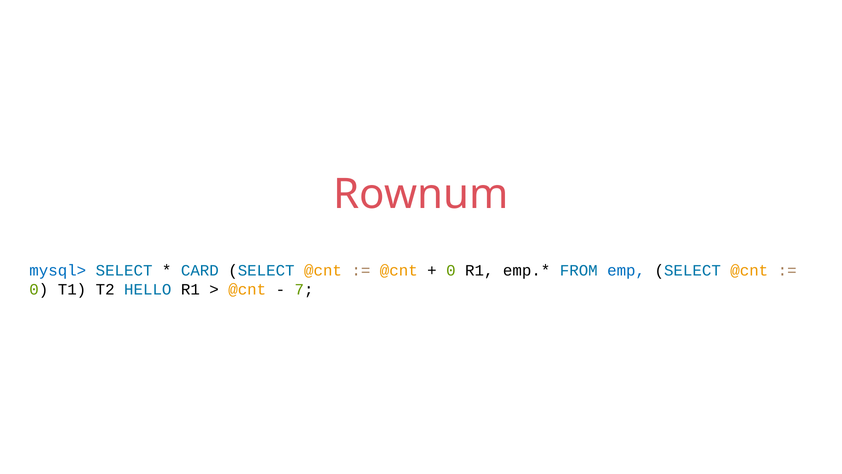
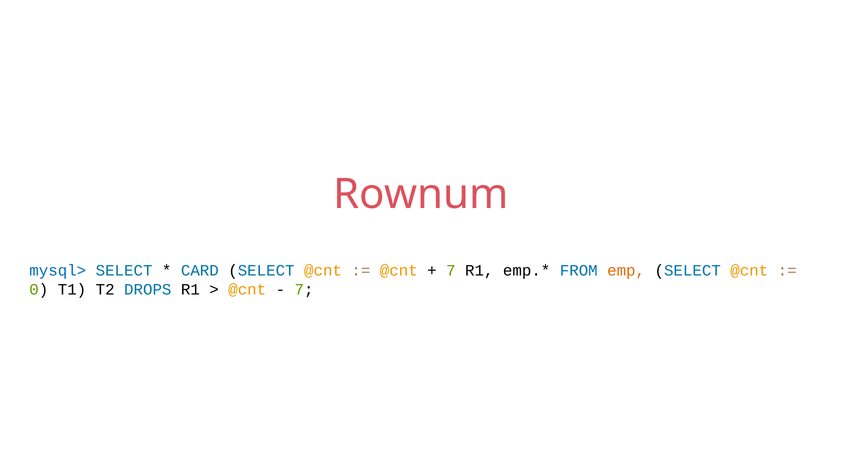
0: 0 -> 7 (451, 270)
emp colour: blue -> orange (626, 270)
HELLO: HELLO -> DROPS (148, 289)
